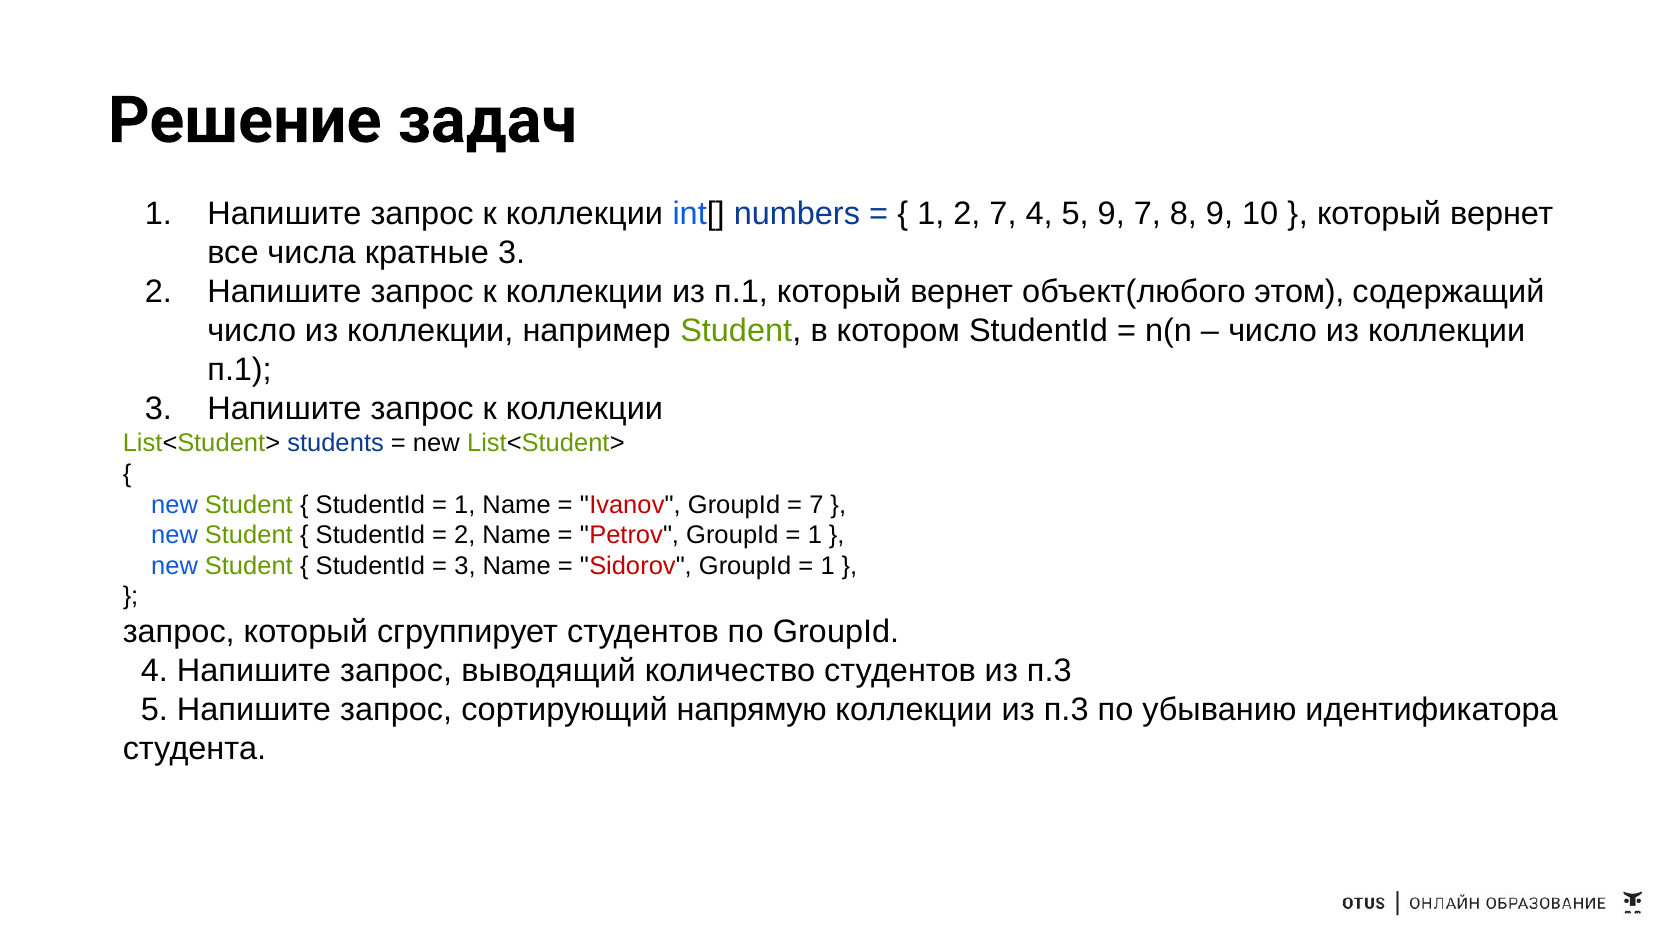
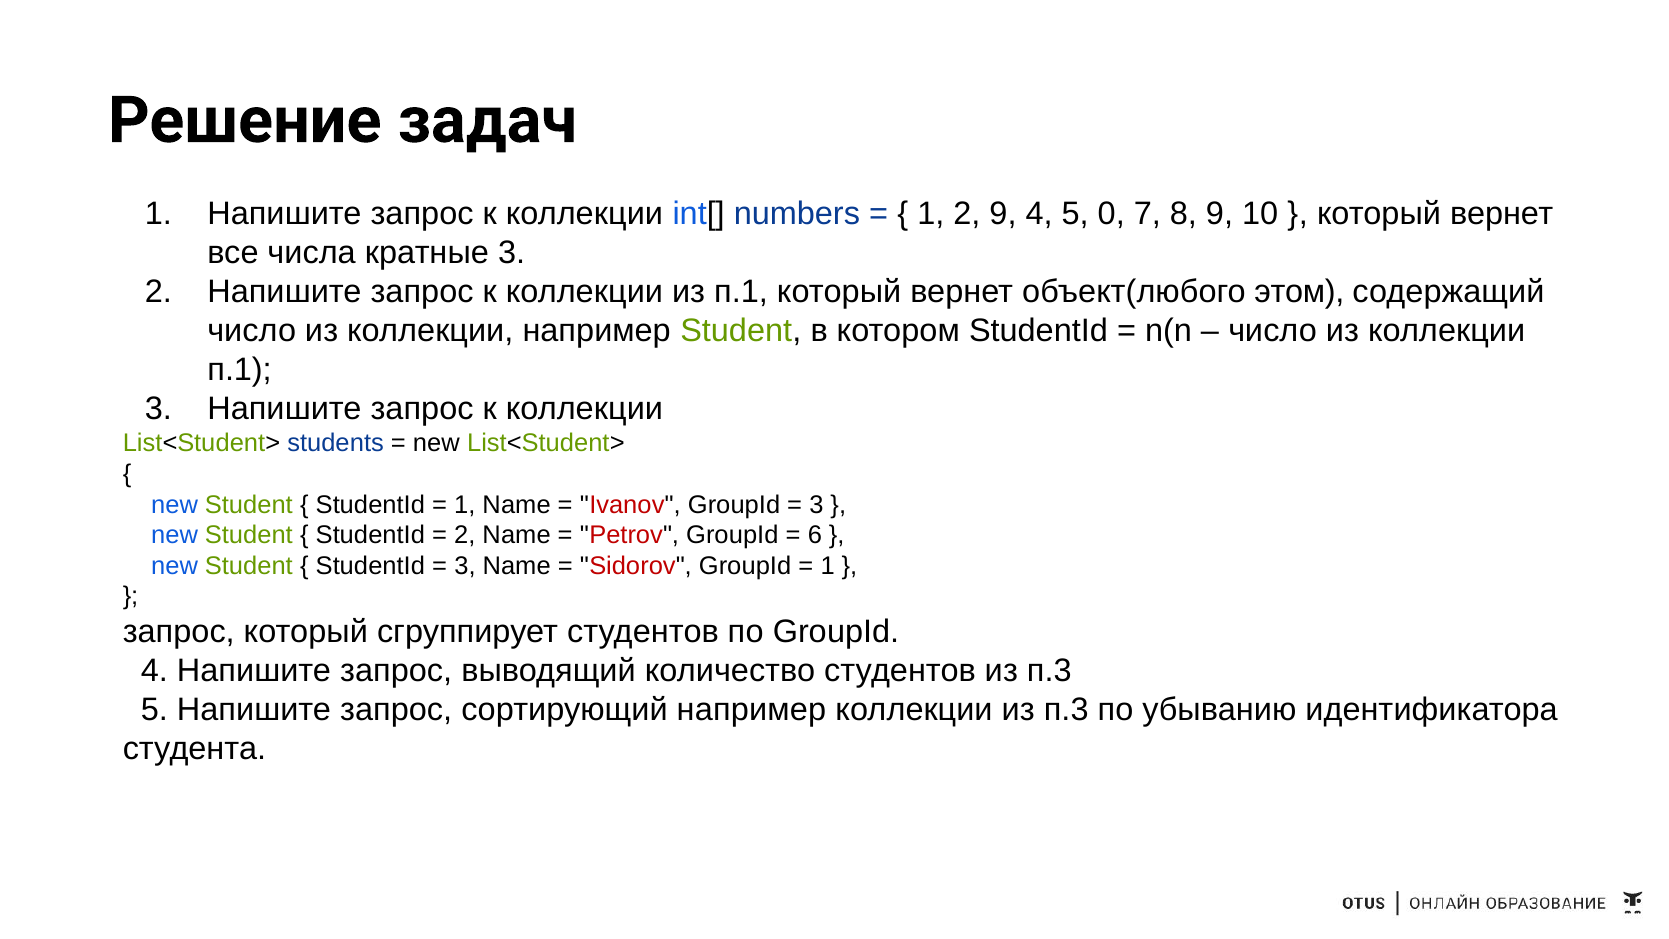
2 7: 7 -> 9 (1003, 214)
5 9: 9 -> 0 (1111, 214)
7: 7 -> 3 (817, 505)
1: 1 -> 6 (815, 535)
сортирующий напрямую: напрямую -> например (752, 710)
